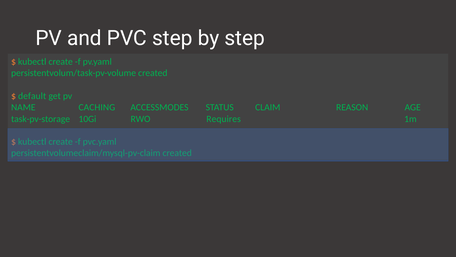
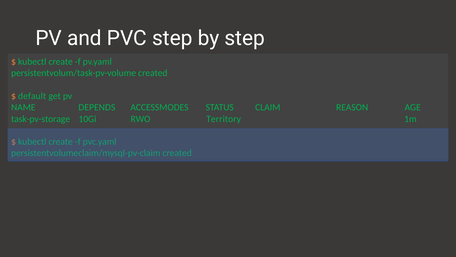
CACHING: CACHING -> DEPENDS (97, 107)
Requires: Requires -> Territory (224, 119)
